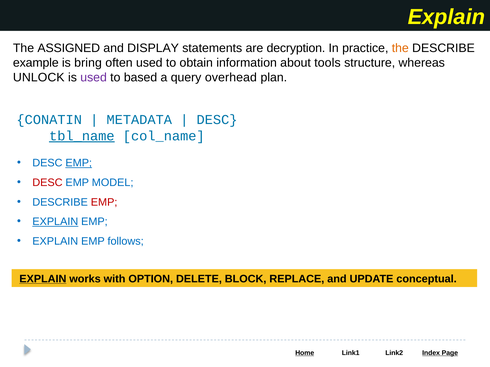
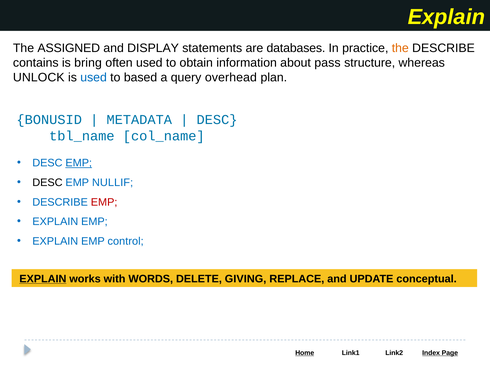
decryption: decryption -> databases (296, 48)
example: example -> contains (36, 63)
tools: tools -> pass (327, 63)
used colour: purple -> blue (94, 78)
CONATIN: CONATIN -> BONUSID (49, 120)
tbl_name underline: present -> none (82, 136)
DESC colour: red -> black (47, 183)
MODEL: MODEL -> NULLIF (113, 183)
EXPLAIN underline: present -> none (55, 222)
follows: follows -> control (126, 242)
OPTION: OPTION -> WORDS (151, 279)
BLOCK: BLOCK -> GIVING (246, 279)
